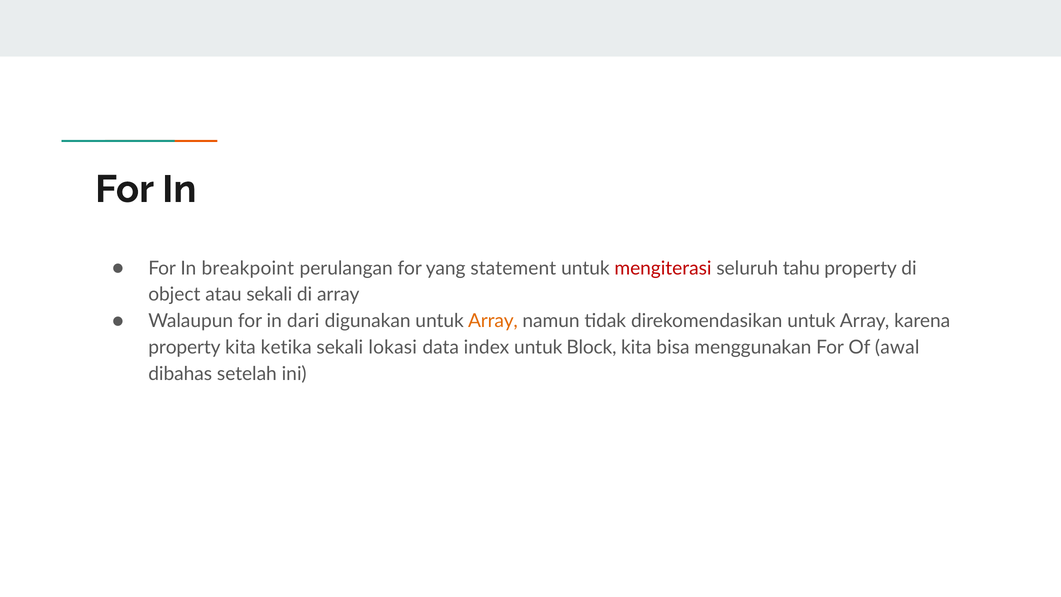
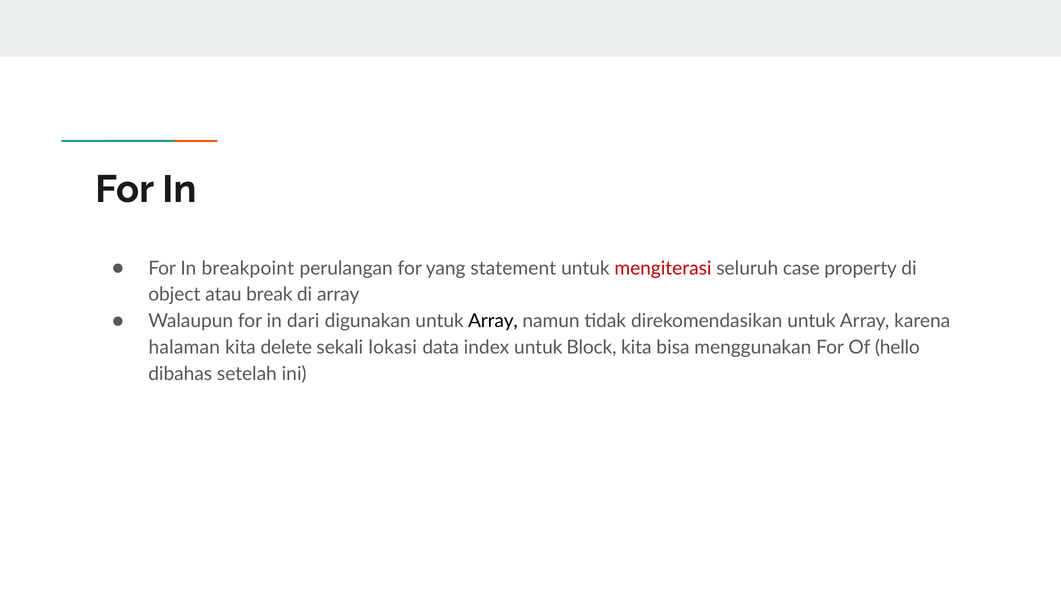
tahu: tahu -> case (801, 268)
atau sekali: sekali -> break (269, 295)
Array colour: orange -> black (493, 321)
property: property -> halaman (184, 347)
ketika: ketika -> delete (286, 347)
awal: awal -> hello (897, 347)
